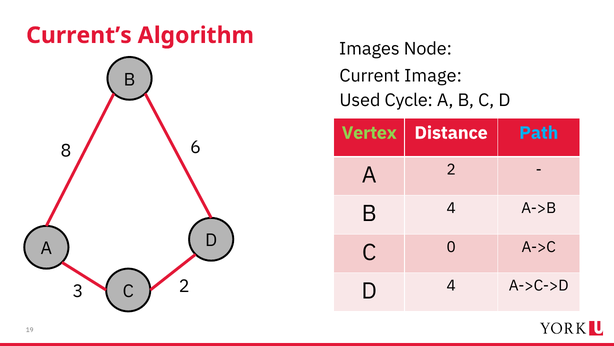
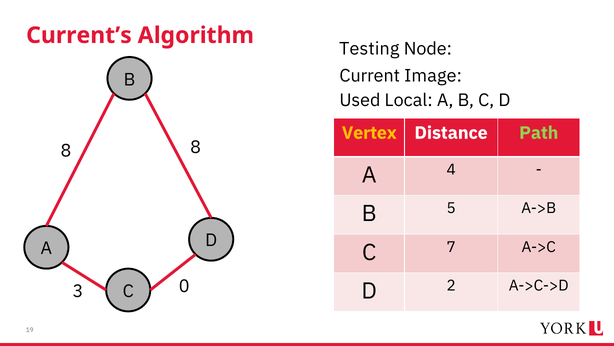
Images: Images -> Testing (369, 49)
Cycle: Cycle -> Local (409, 100)
Vertex colour: light green -> yellow (369, 133)
Path colour: light blue -> light green (539, 133)
8 6: 6 -> 8 (196, 147)
A 2: 2 -> 4 (451, 169)
B 4: 4 -> 5 (451, 208)
0: 0 -> 7 (451, 247)
D 4: 4 -> 2 (451, 285)
3 2: 2 -> 0 (184, 286)
